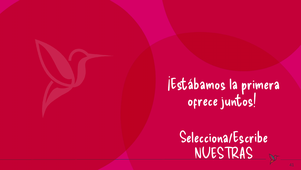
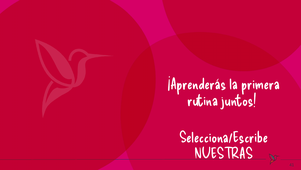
¡Estábamos: ¡Estábamos -> ¡Aprenderás (197, 84)
ofrece: ofrece -> rutina (203, 100)
